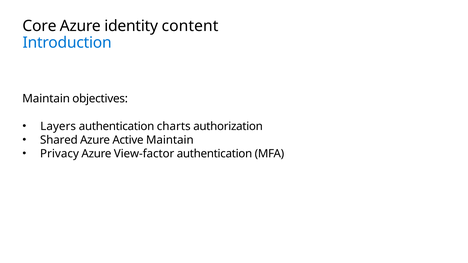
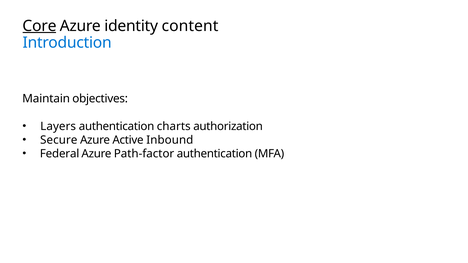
Core underline: none -> present (39, 26)
Shared: Shared -> Secure (59, 140)
Active Maintain: Maintain -> Inbound (170, 140)
Privacy: Privacy -> Federal (60, 154)
View-factor: View-factor -> Path-factor (144, 154)
